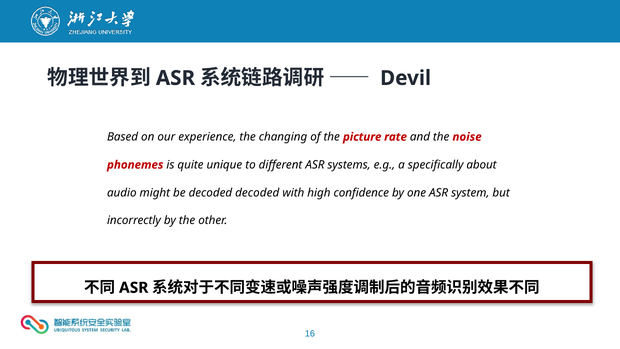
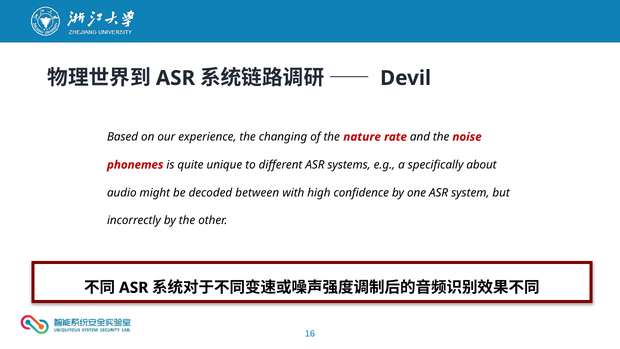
picture: picture -> nature (362, 137)
decoded decoded: decoded -> between (257, 193)
